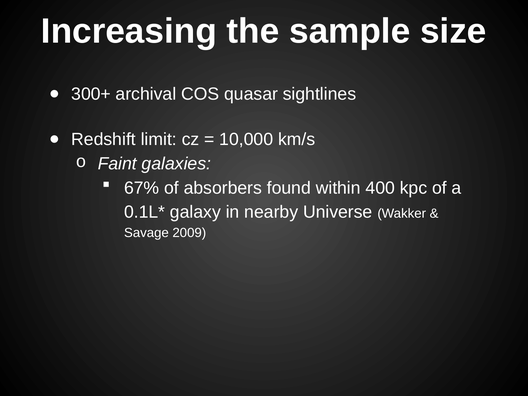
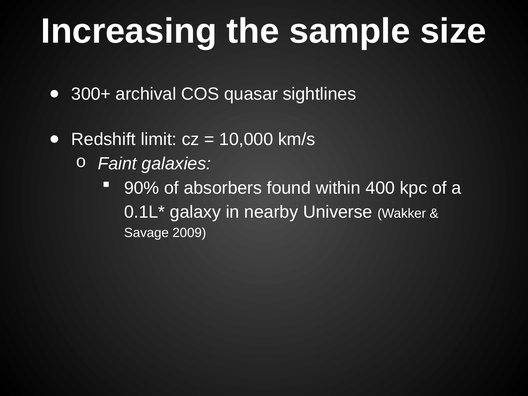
67%: 67% -> 90% (142, 188)
